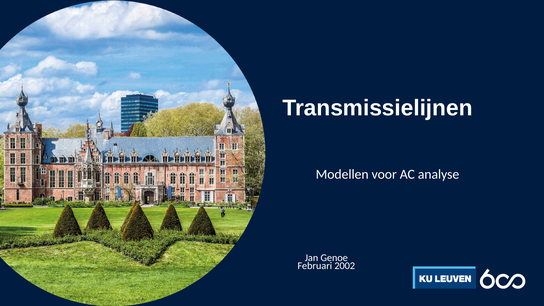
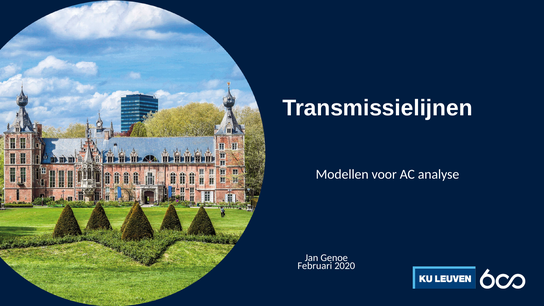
2002: 2002 -> 2020 (345, 266)
